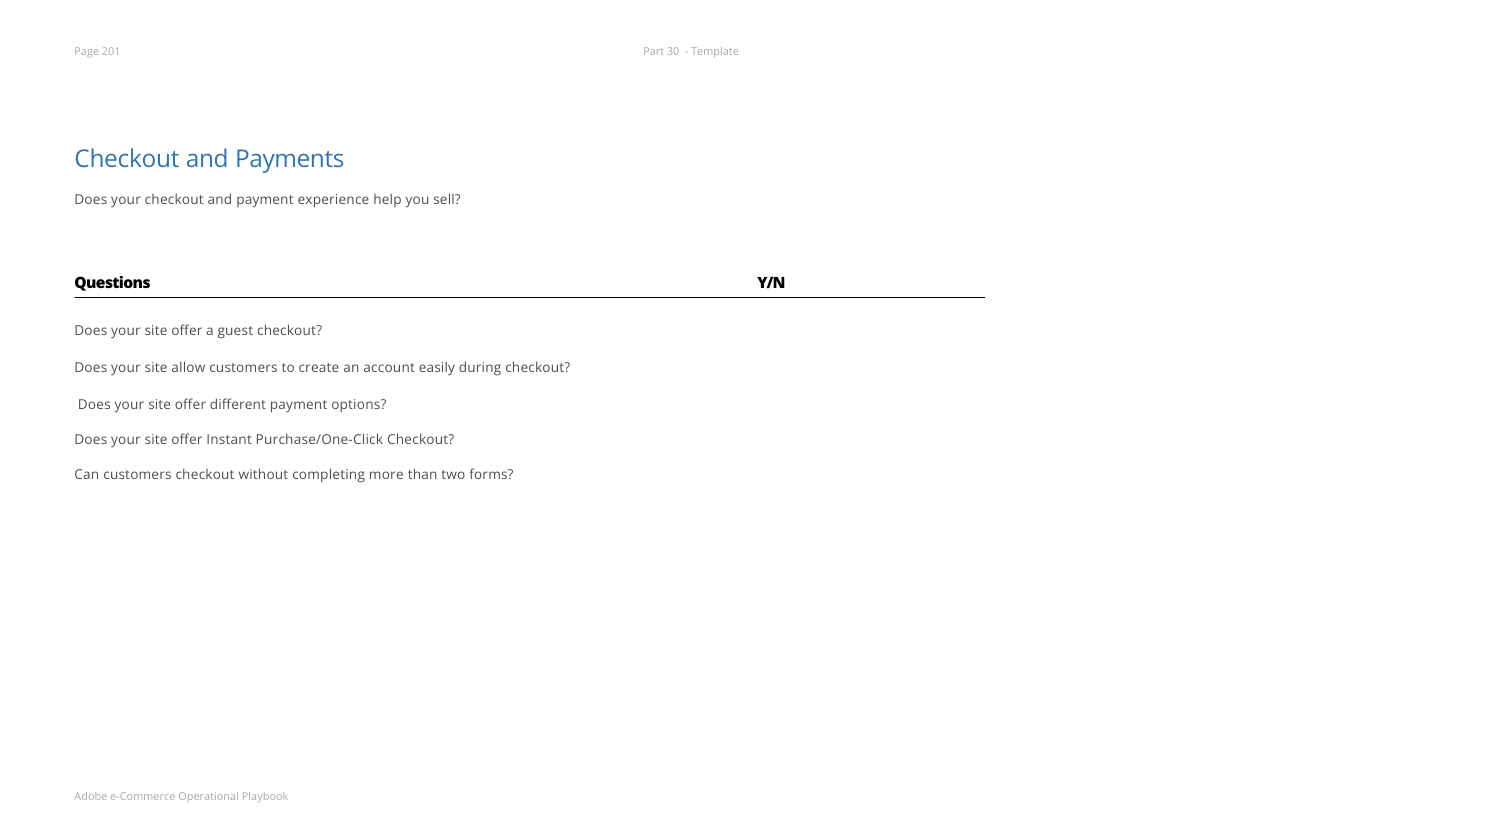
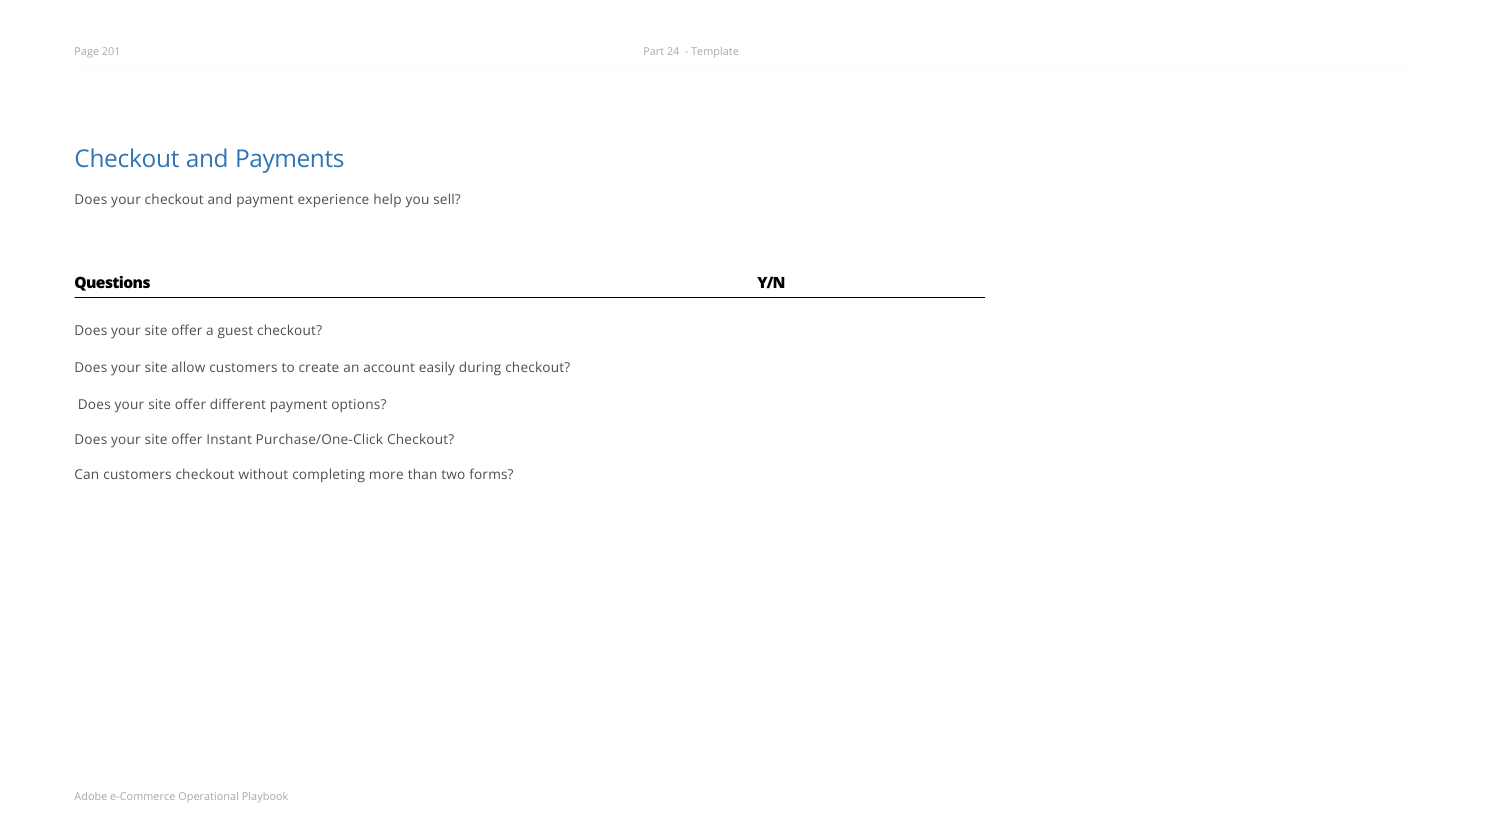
30: 30 -> 24 (673, 52)
